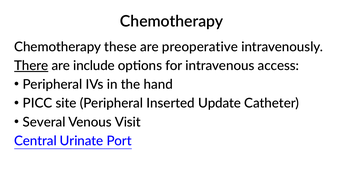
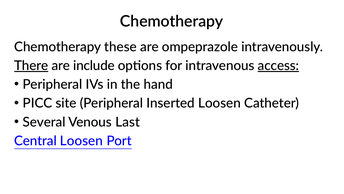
preoperative: preoperative -> ompeprazole (200, 47)
access underline: none -> present (278, 66)
Inserted Update: Update -> Loosen (219, 103)
Visit: Visit -> Last (128, 122)
Central Urinate: Urinate -> Loosen (81, 141)
